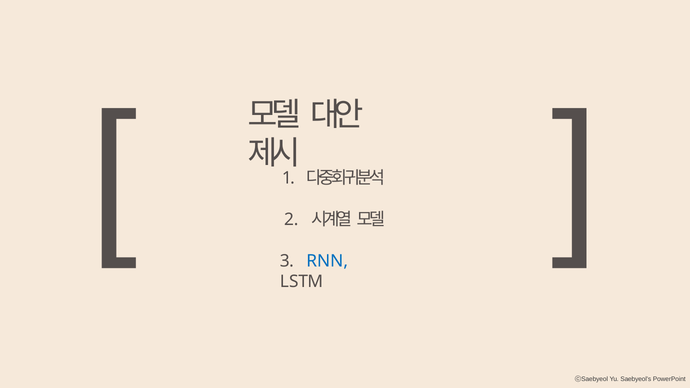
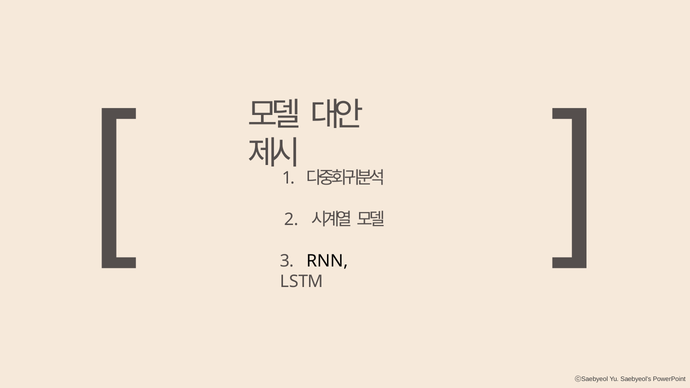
RNN colour: blue -> black (327, 261)
